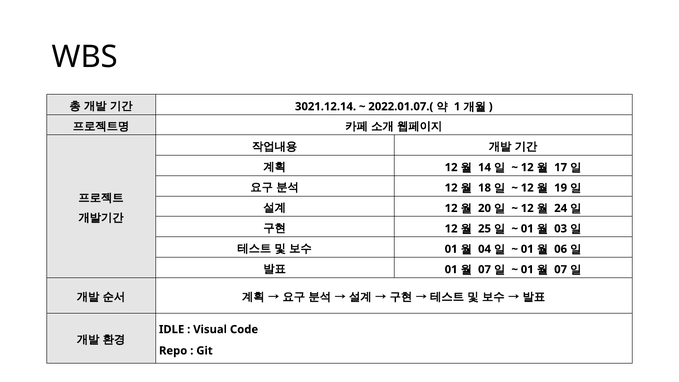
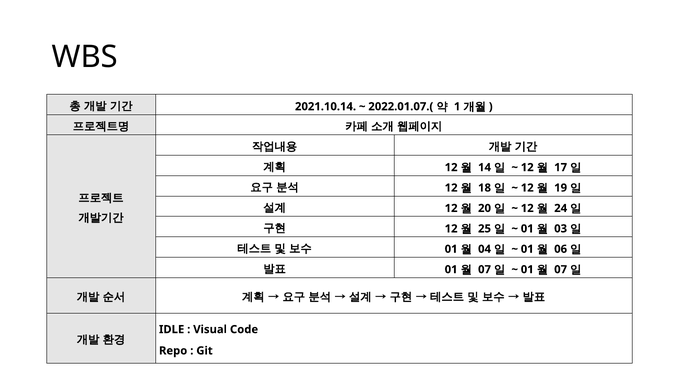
3021.12.14: 3021.12.14 -> 2021.10.14 (326, 107)
